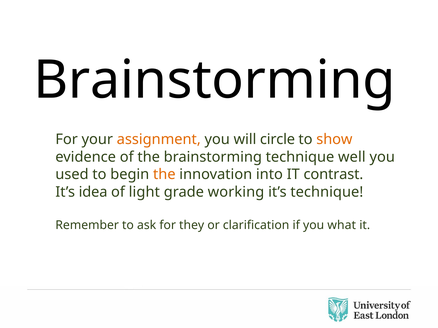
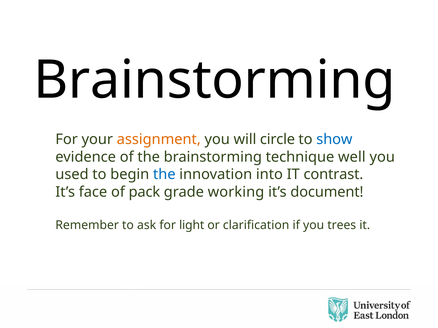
show colour: orange -> blue (334, 140)
the colour: orange -> blue (164, 175)
idea: idea -> face (93, 192)
light: light -> pack (144, 192)
it’s technique: technique -> document (327, 192)
they: they -> light (192, 226)
what: what -> trees (342, 226)
